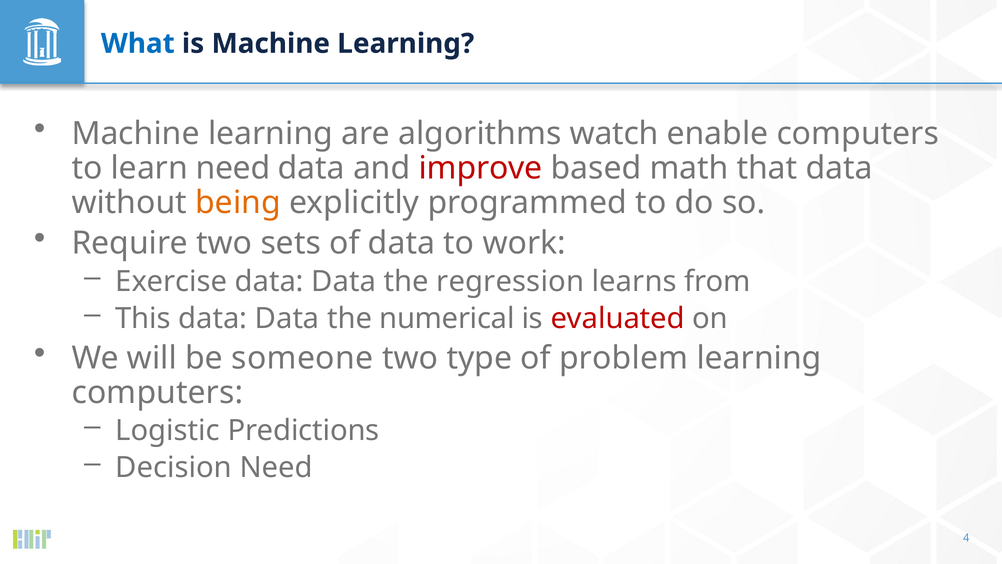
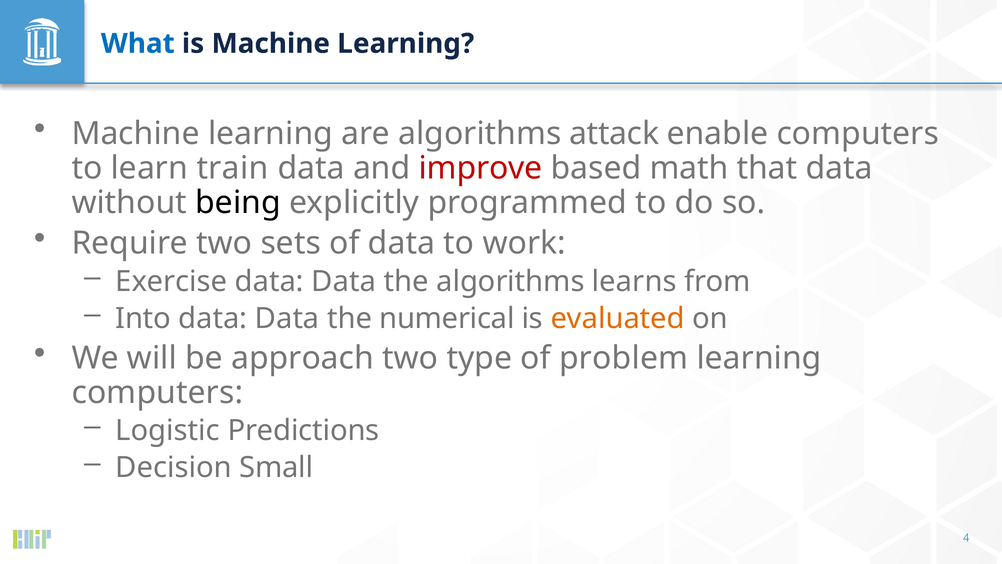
watch: watch -> attack (614, 133)
learn need: need -> train (233, 168)
being colour: orange -> black (238, 203)
the regression: regression -> algorithms (510, 281)
This: This -> Into (143, 318)
evaluated colour: red -> orange (618, 318)
someone: someone -> approach (303, 358)
Decision Need: Need -> Small (276, 468)
